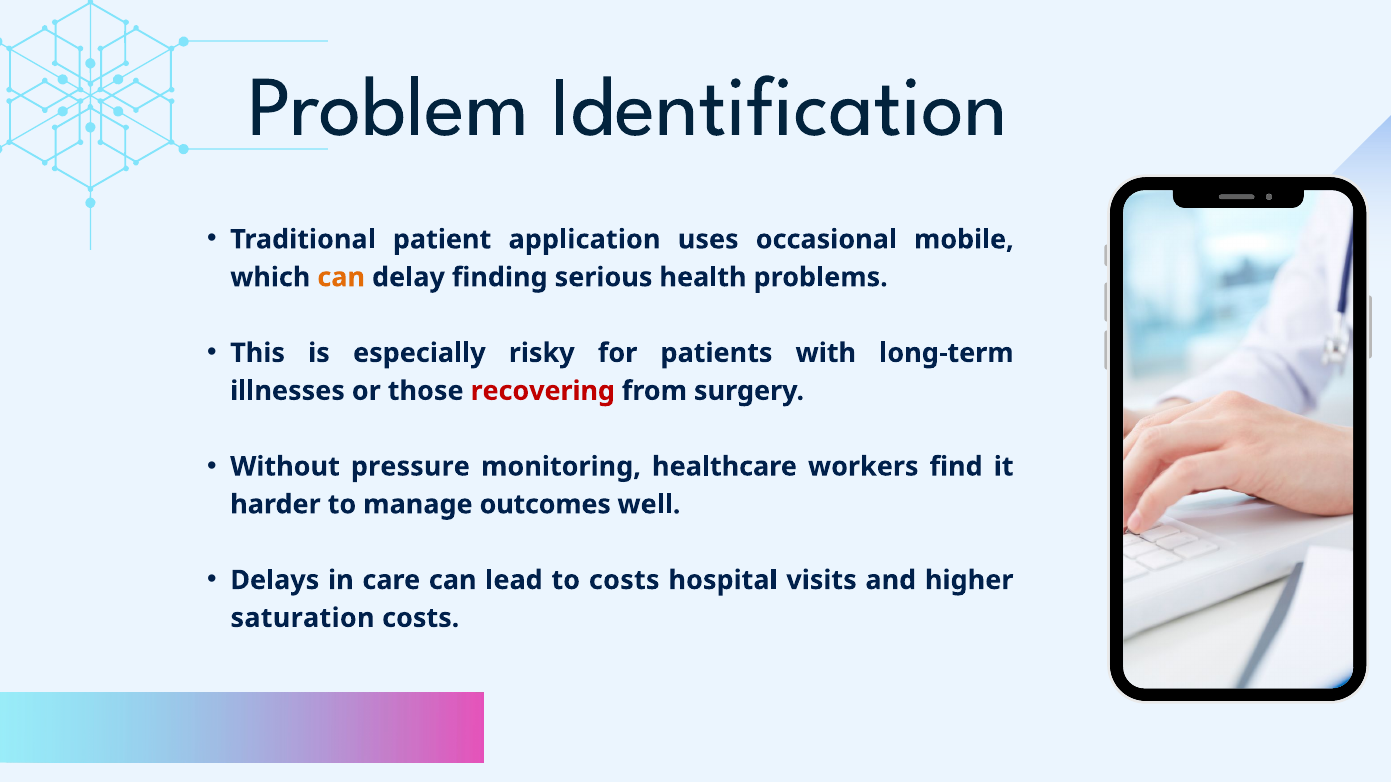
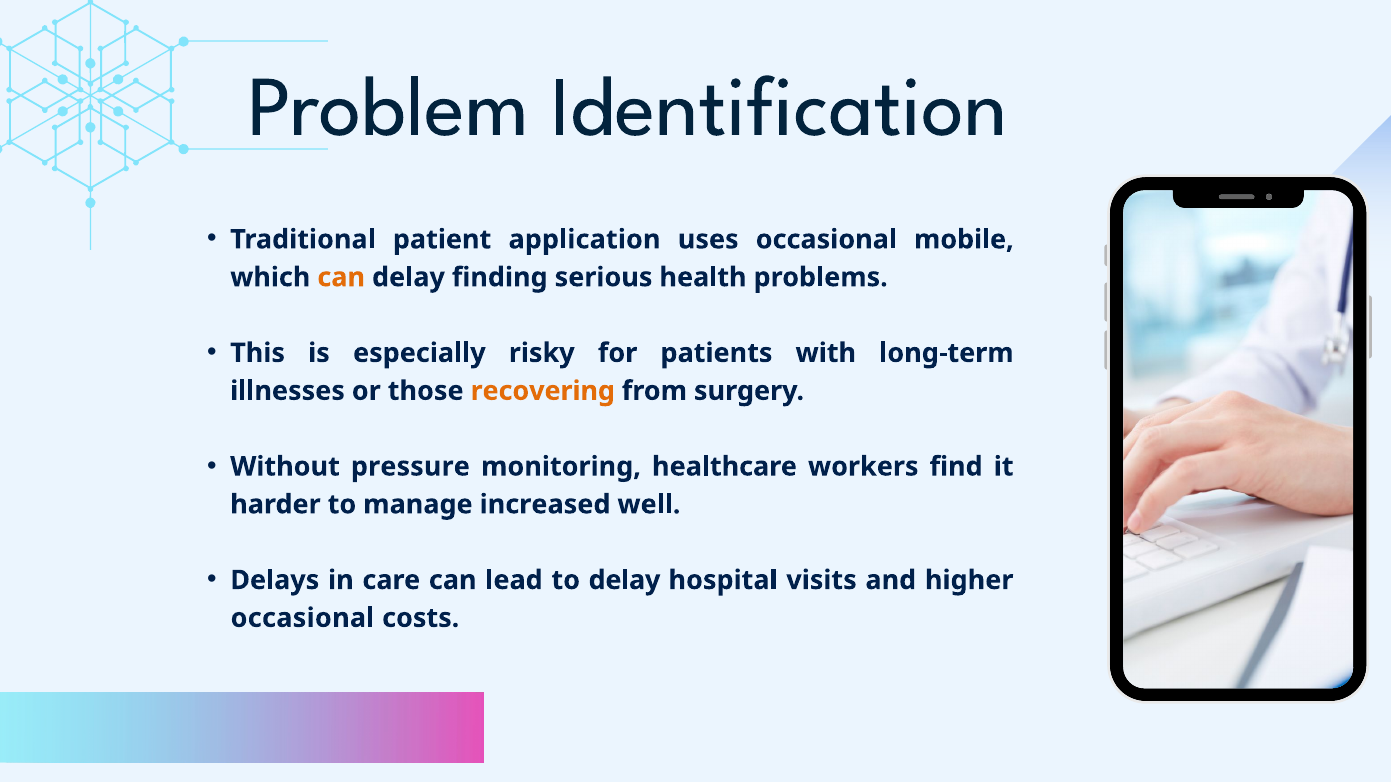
recovering colour: red -> orange (543, 391)
outcomes: outcomes -> increased (545, 505)
to costs: costs -> delay (624, 580)
saturation: saturation -> occasional (303, 618)
